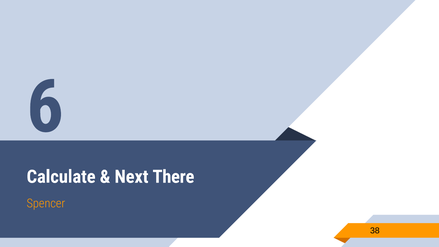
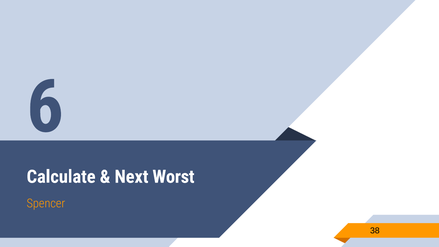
There: There -> Worst (173, 177)
